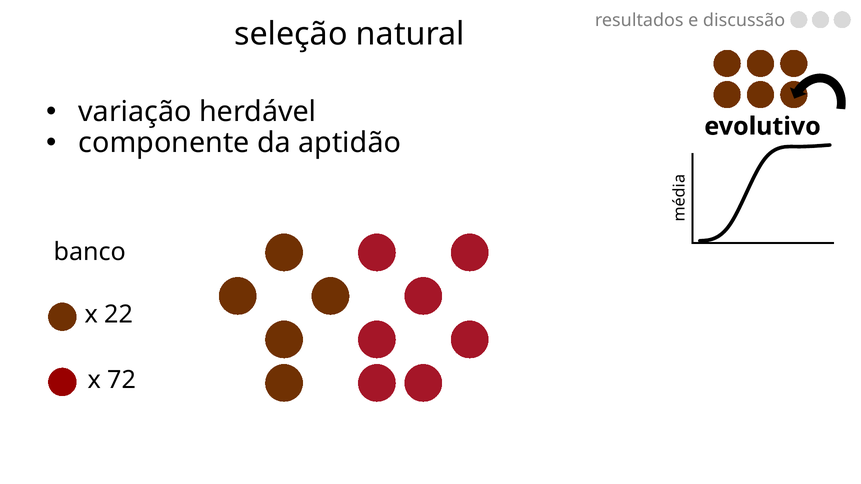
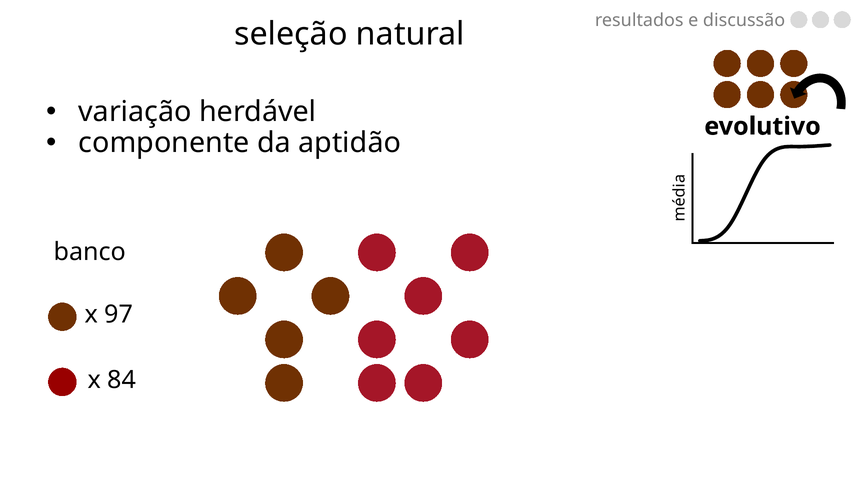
22: 22 -> 97 (119, 315)
72: 72 -> 84 (122, 380)
